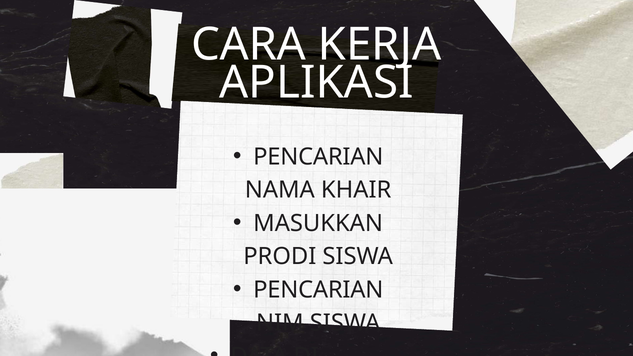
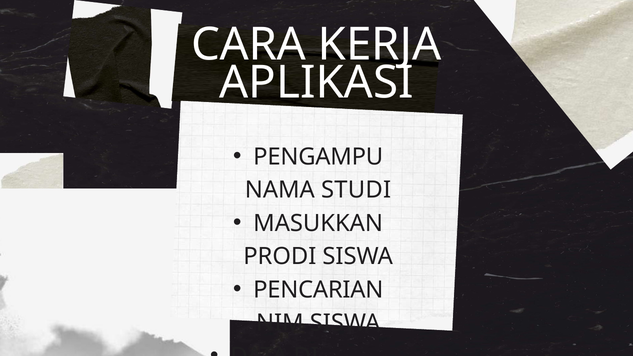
PENCARIAN: PENCARIAN -> PENGAMPU (318, 157)
KHAIR: KHAIR -> STUDI (356, 190)
